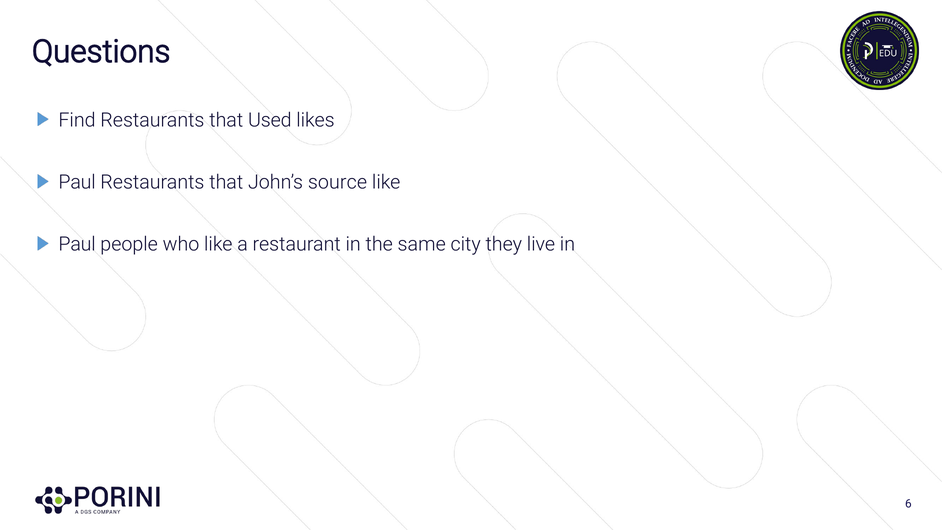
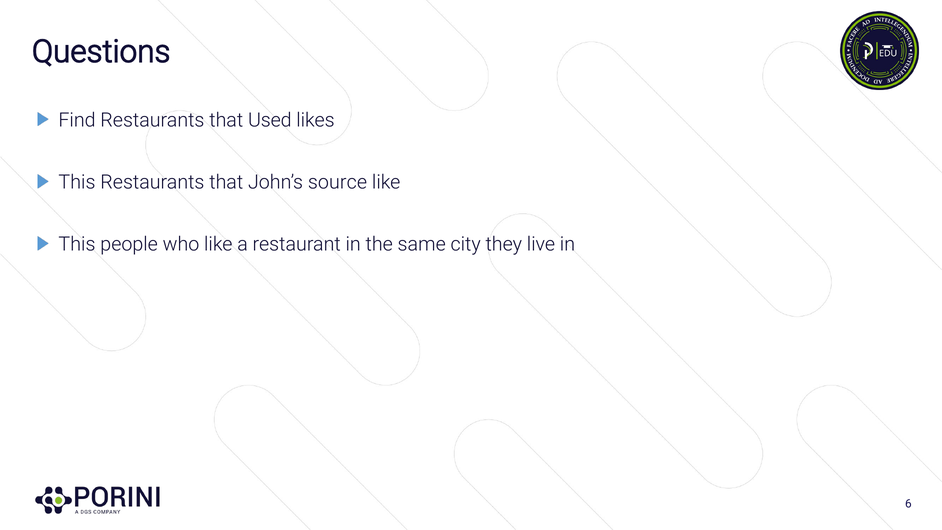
Paul: Paul -> This (77, 182)
Paul: Paul -> This (77, 244)
